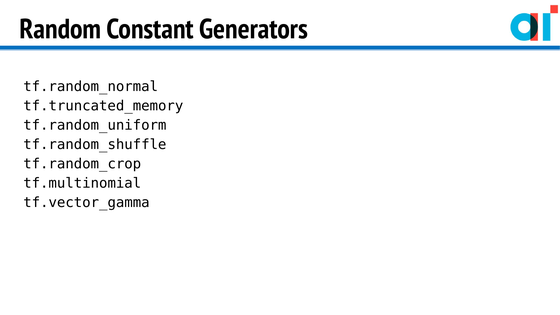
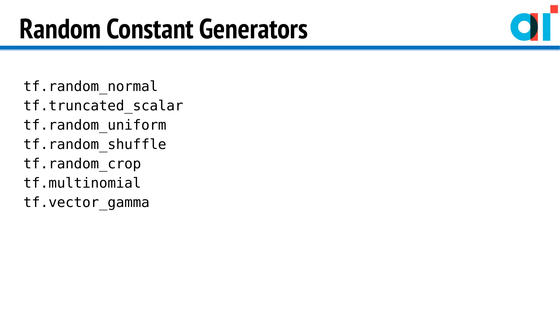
tf.truncated_memory: tf.truncated_memory -> tf.truncated_scalar (103, 106)
